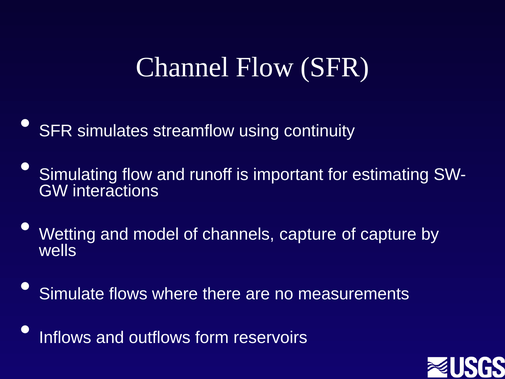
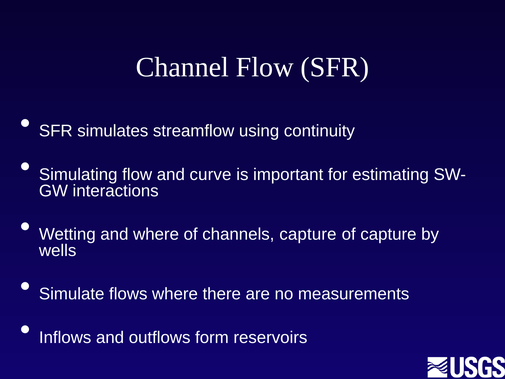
runoff: runoff -> curve (210, 174)
and model: model -> where (156, 234)
